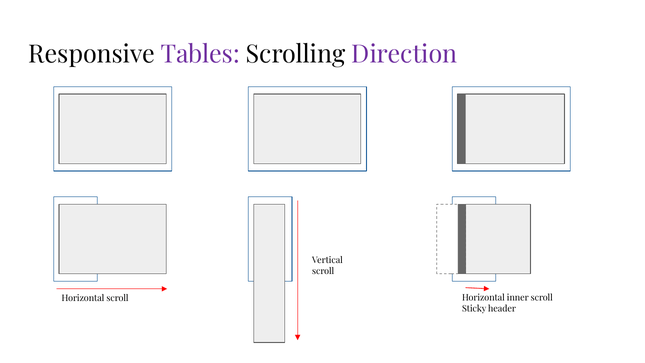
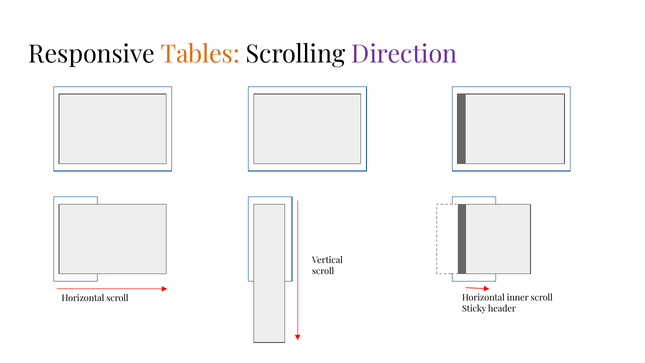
Tables colour: purple -> orange (200, 55)
